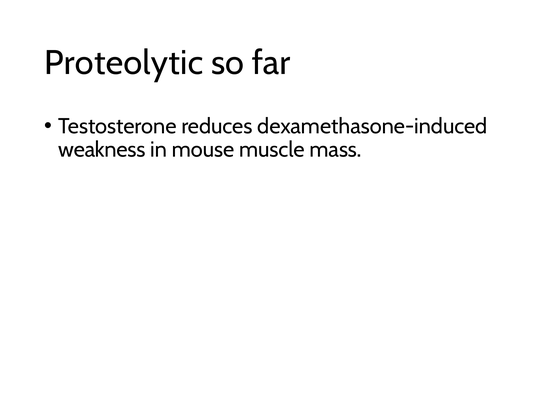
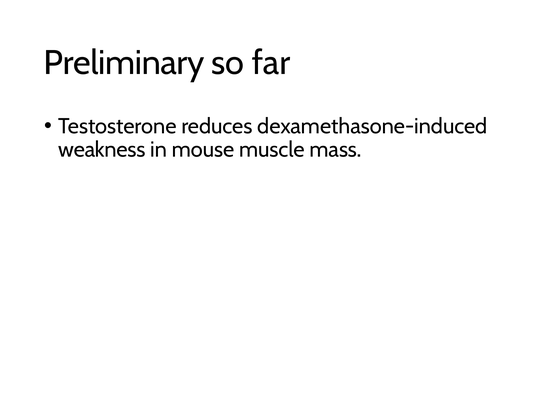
Proteolytic: Proteolytic -> Preliminary (124, 63)
